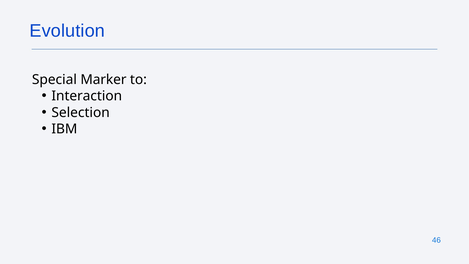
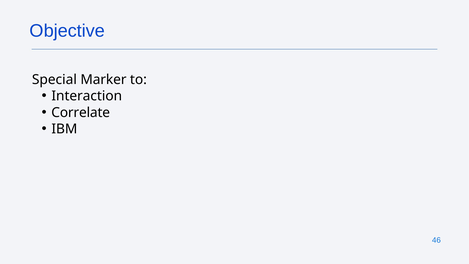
Evolution: Evolution -> Objective (67, 31)
Selection: Selection -> Correlate (81, 112)
